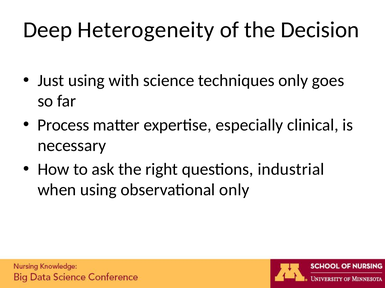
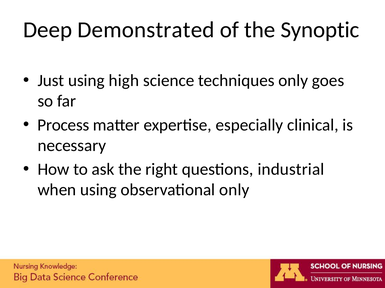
Heterogeneity: Heterogeneity -> Demonstrated (146, 30)
Decision: Decision -> Synoptic (320, 30)
with: with -> high (124, 81)
